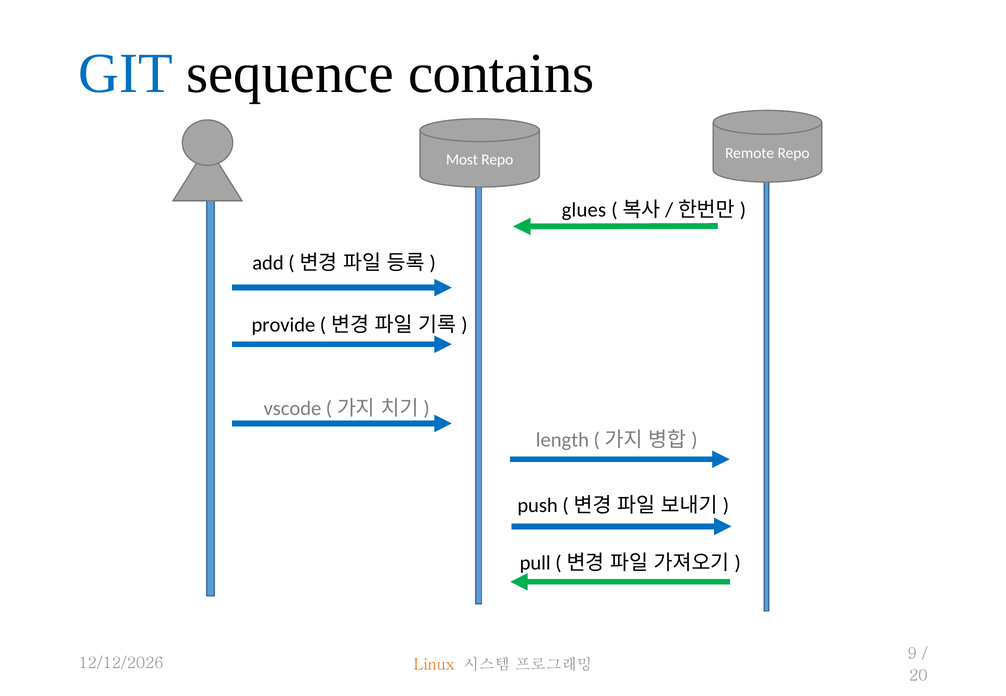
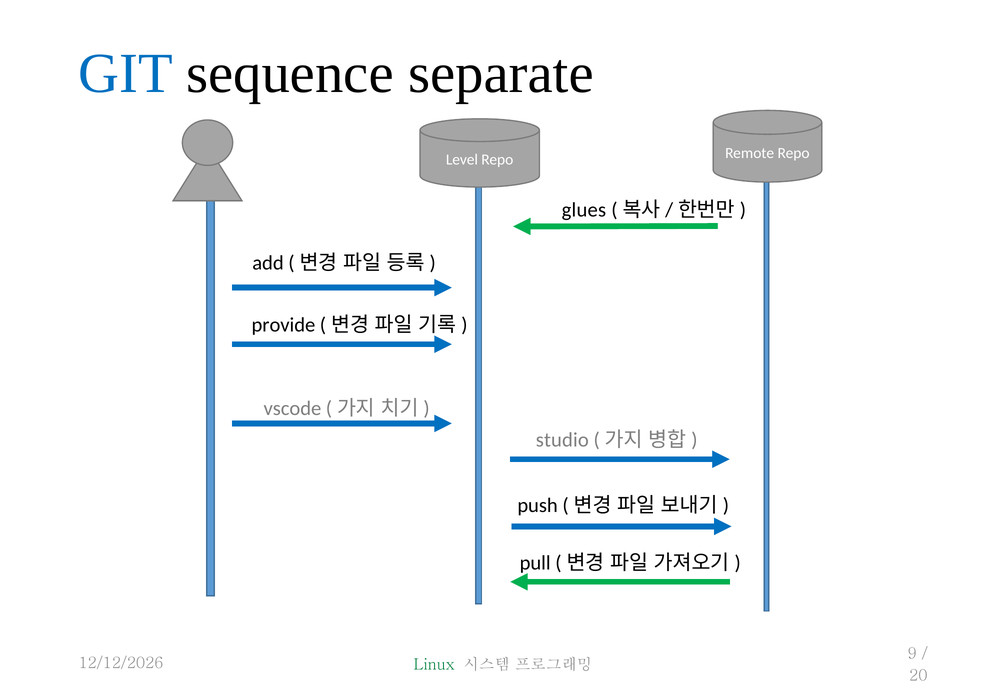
contains: contains -> separate (501, 73)
Most: Most -> Level (462, 160)
length: length -> studio (562, 440)
Linux colour: orange -> green (434, 665)
